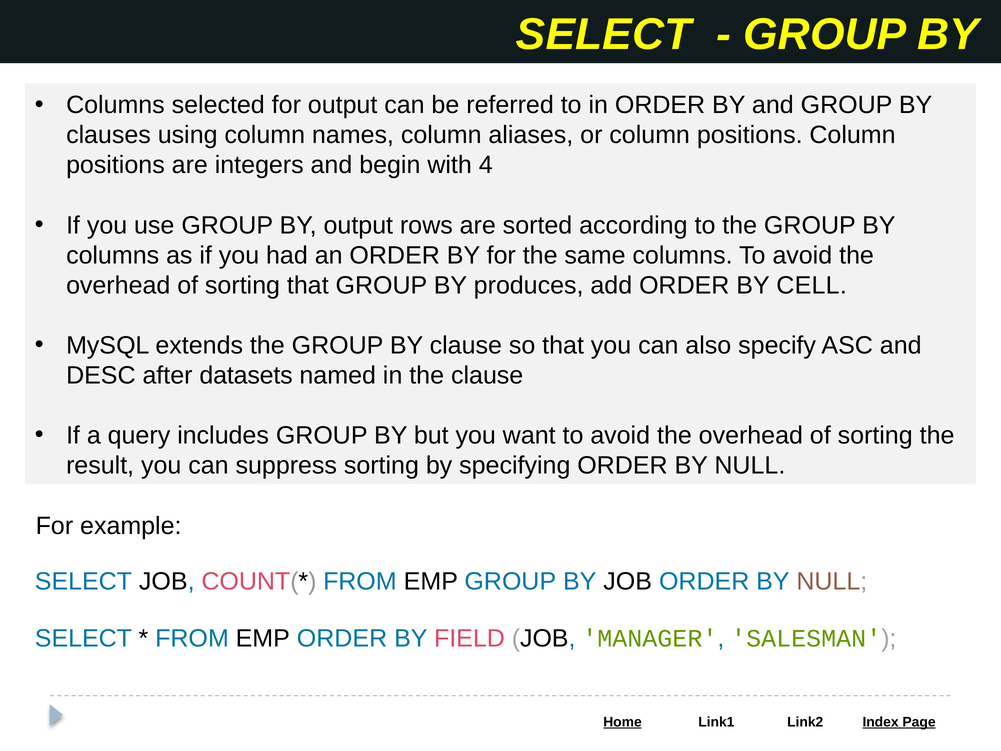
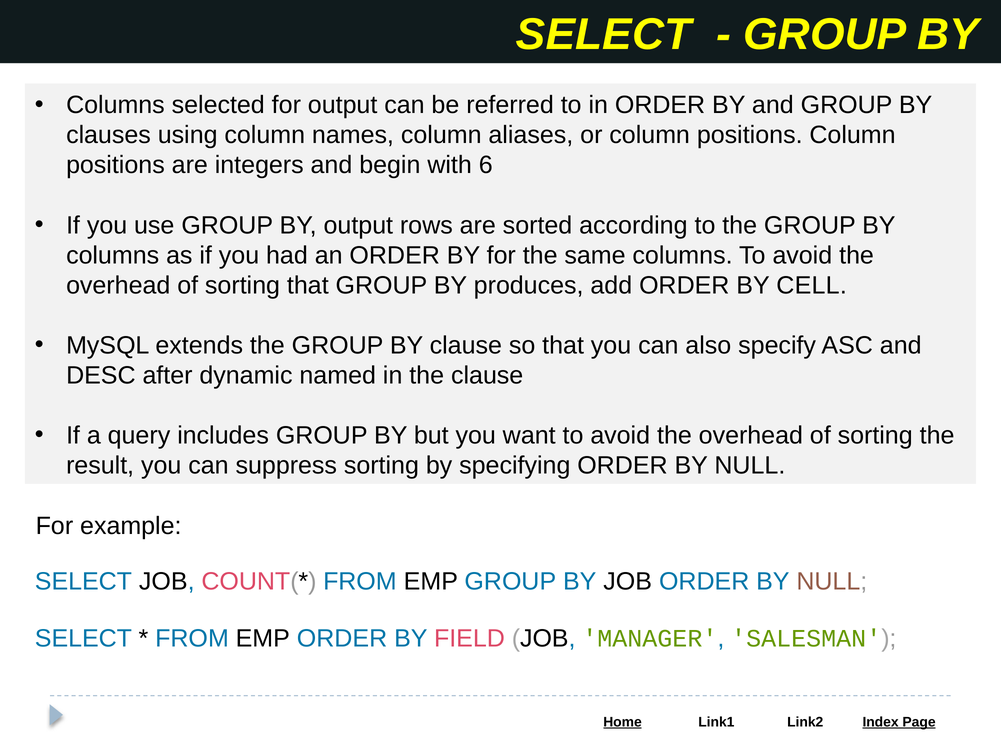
4: 4 -> 6 (486, 165)
datasets: datasets -> dynamic (246, 375)
